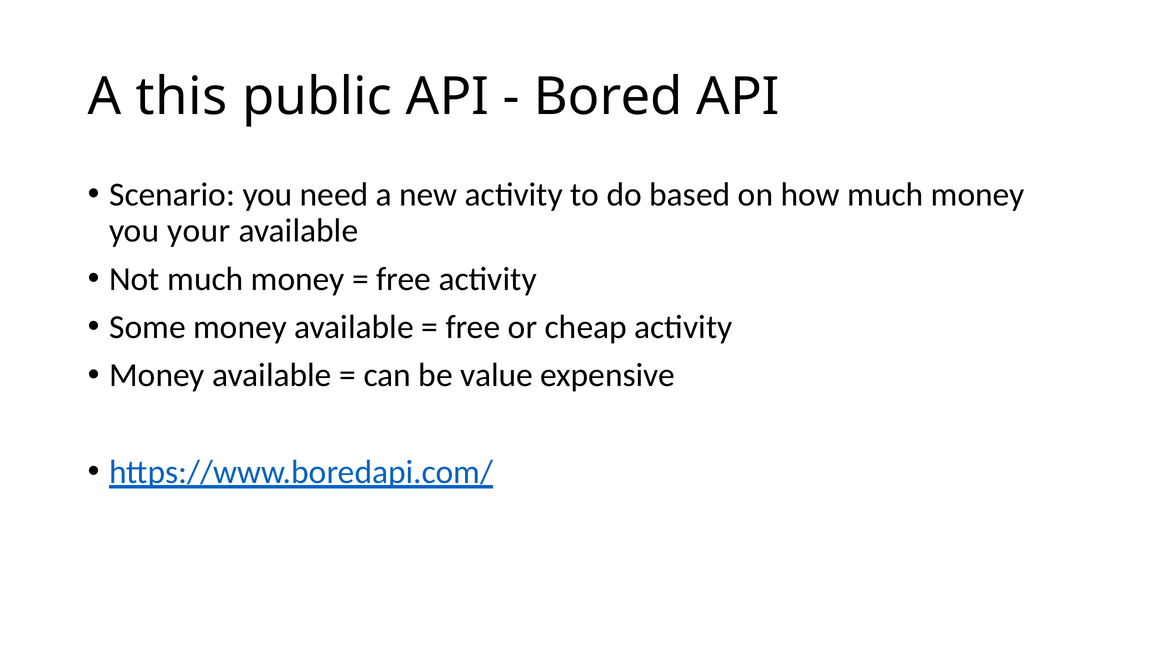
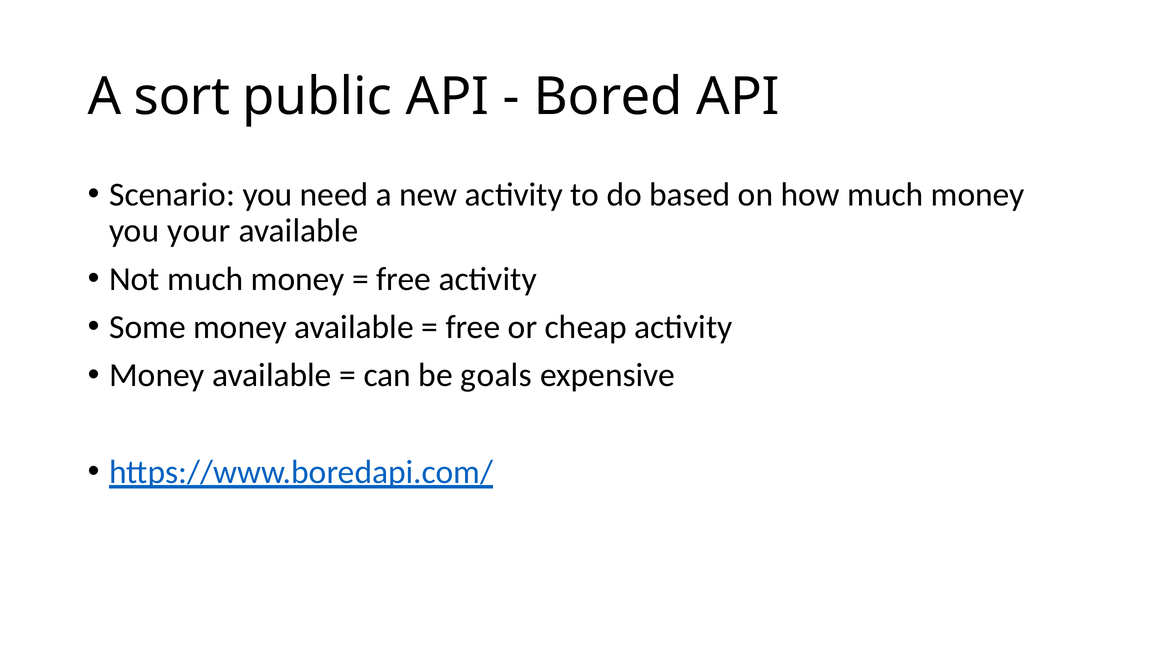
this: this -> sort (182, 97)
value: value -> goals (496, 375)
